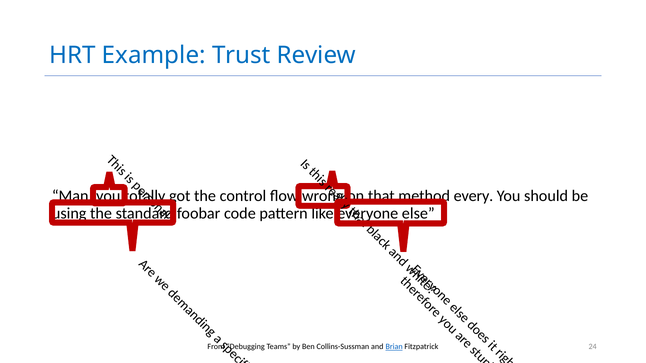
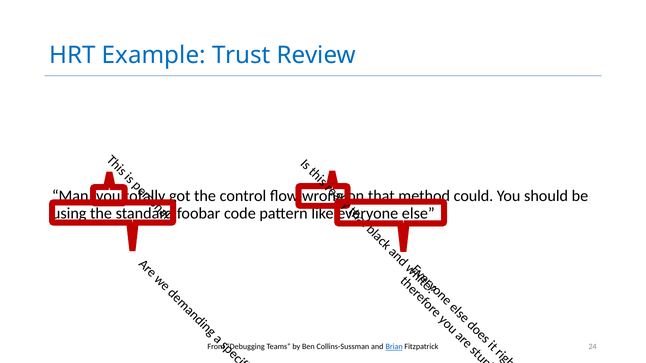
every: every -> could (473, 196)
